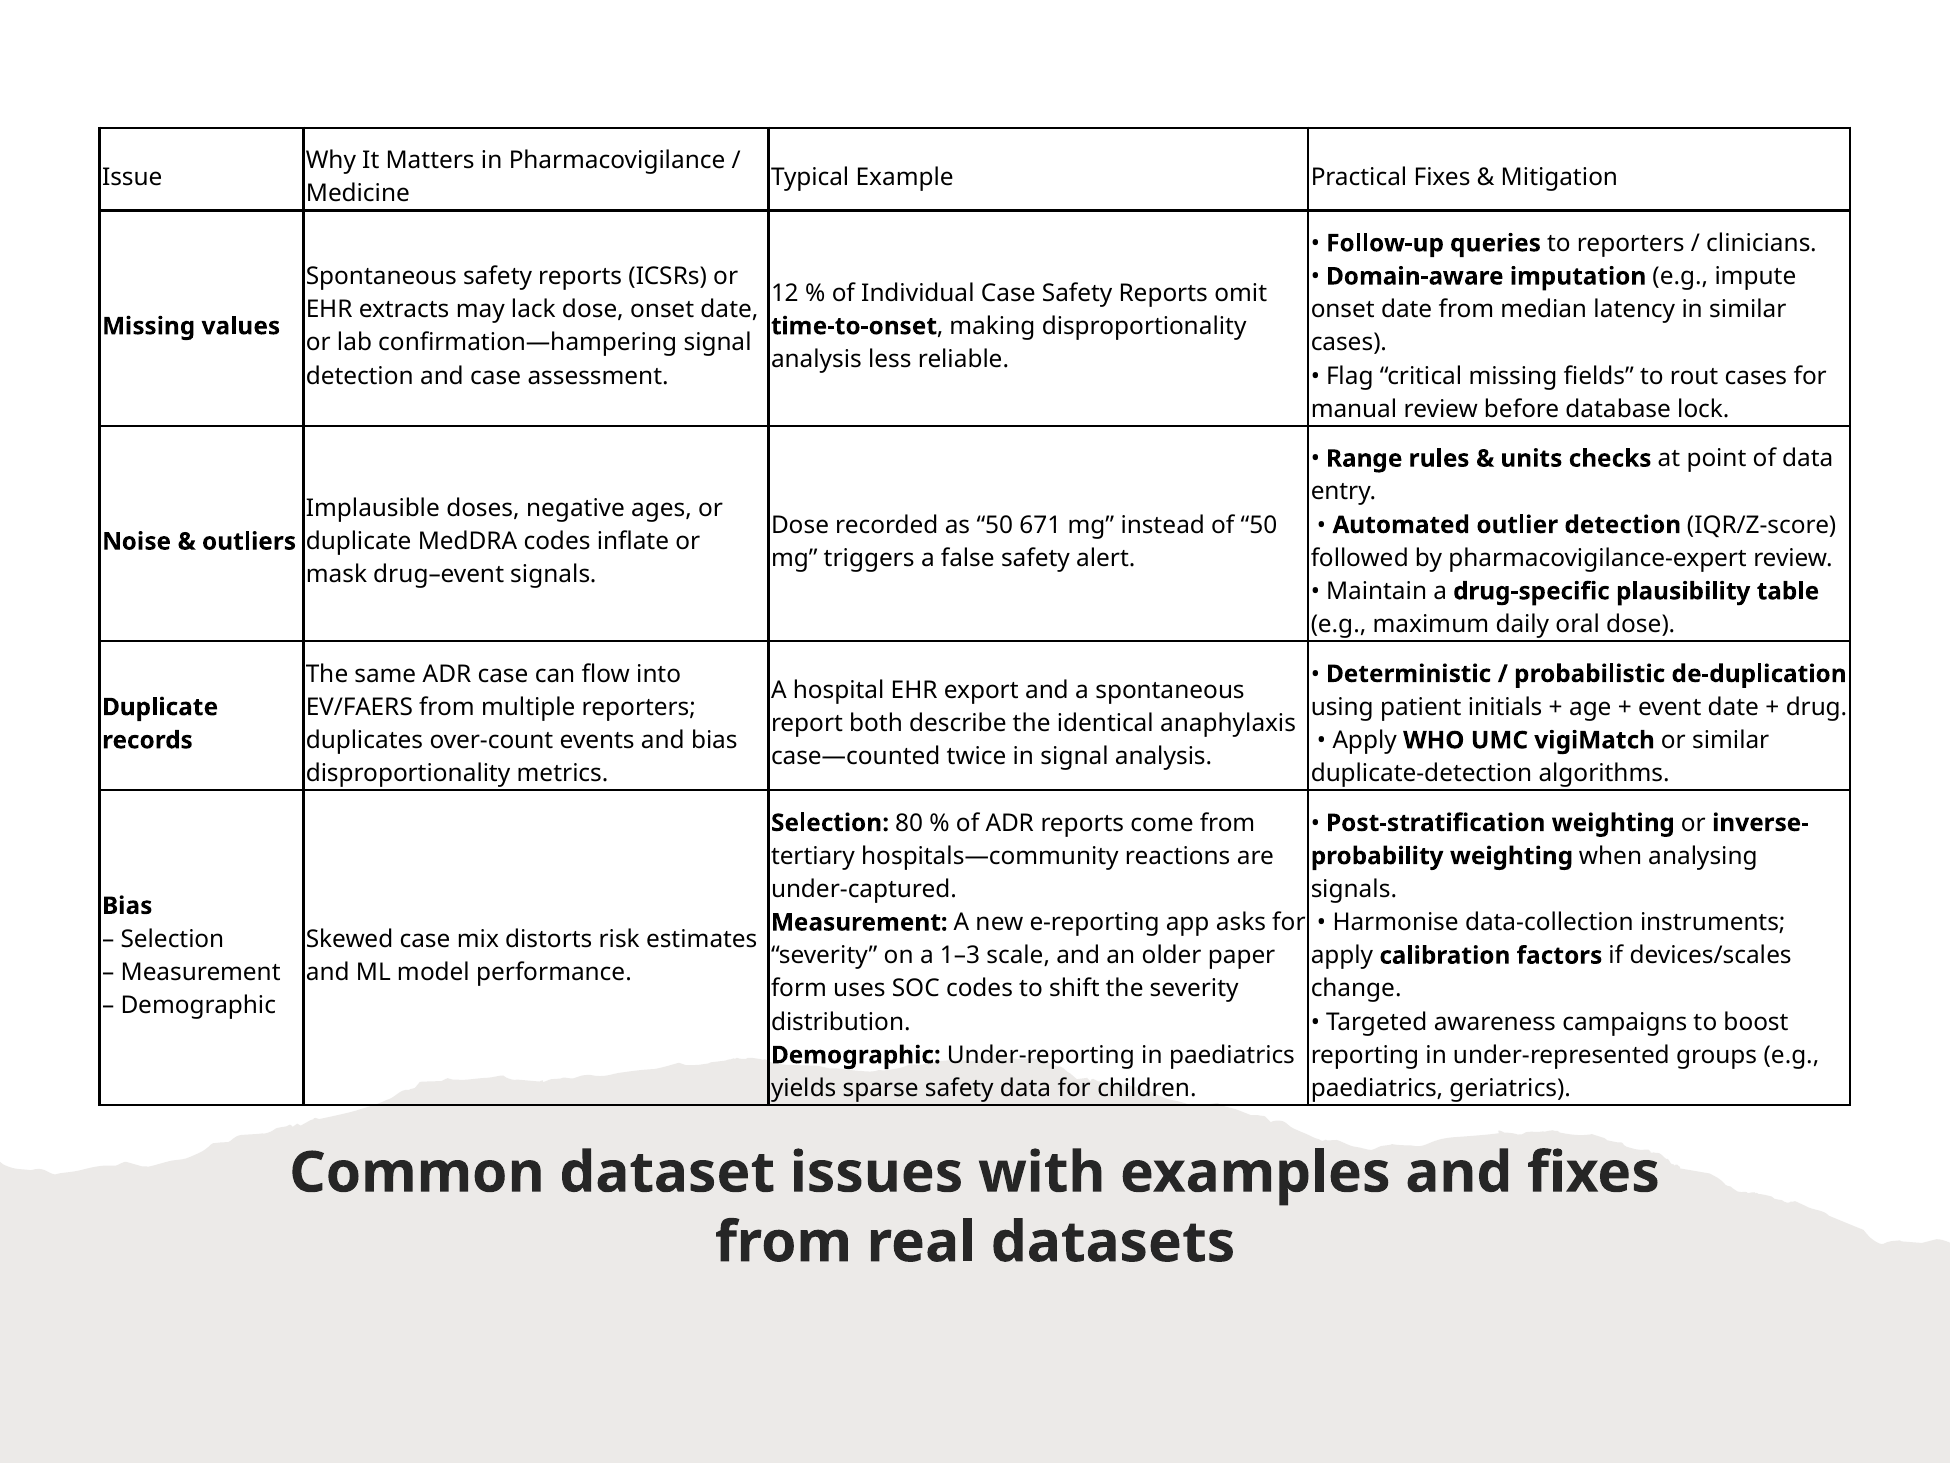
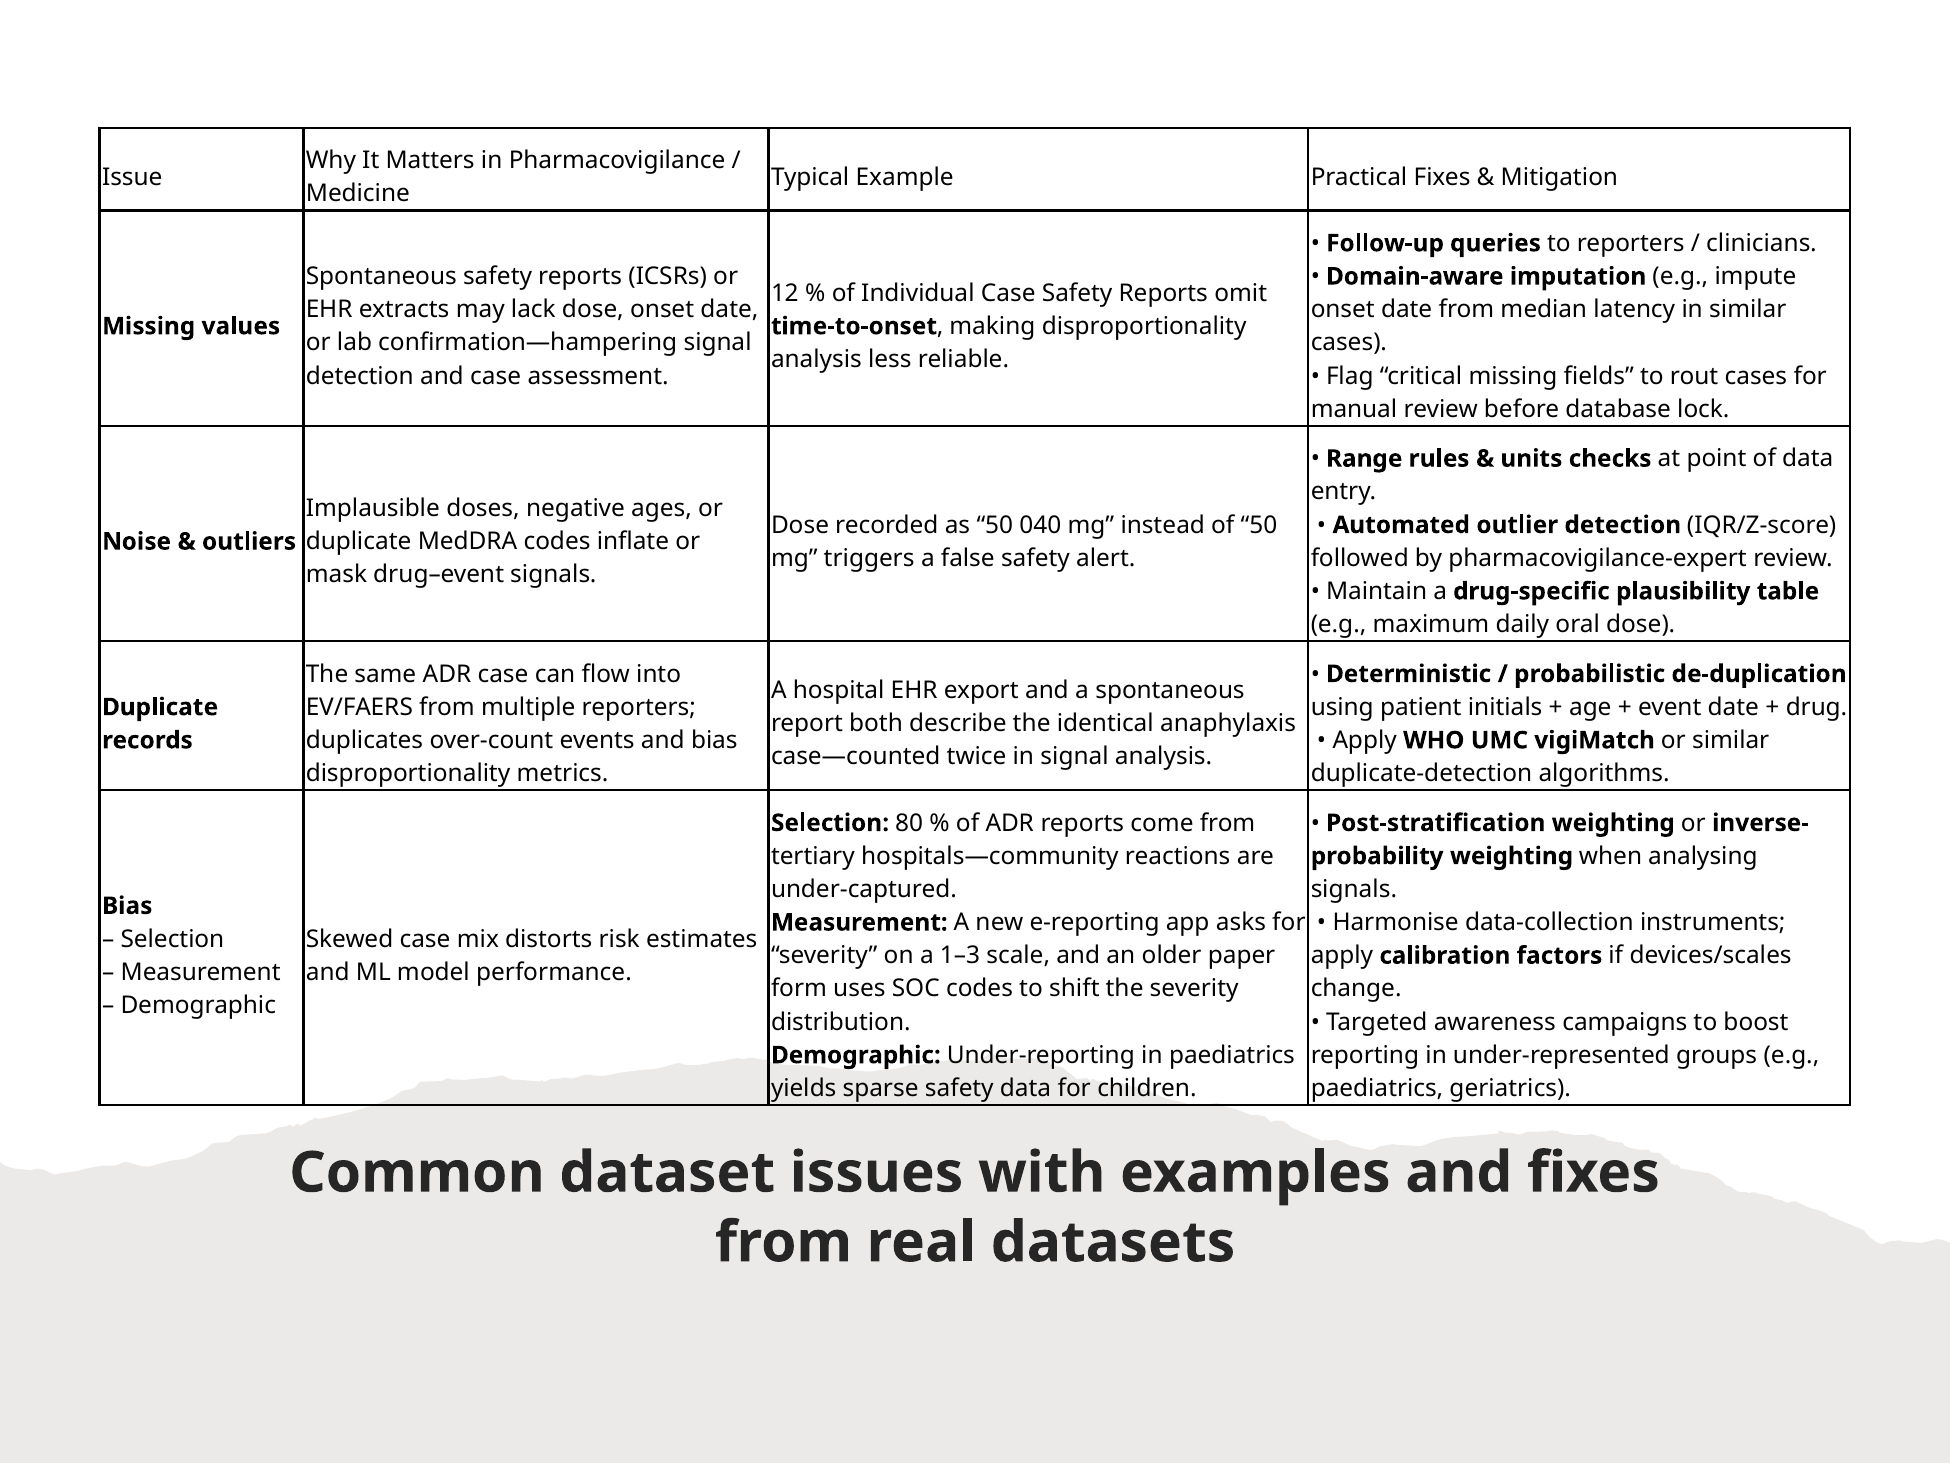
671: 671 -> 040 (1040, 525)
